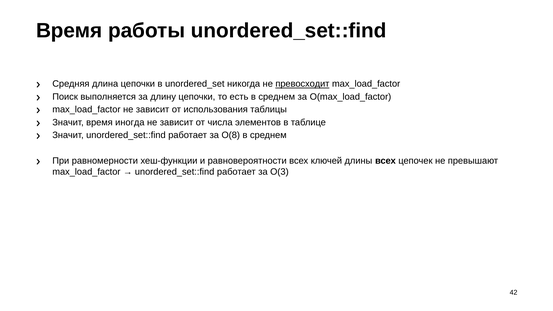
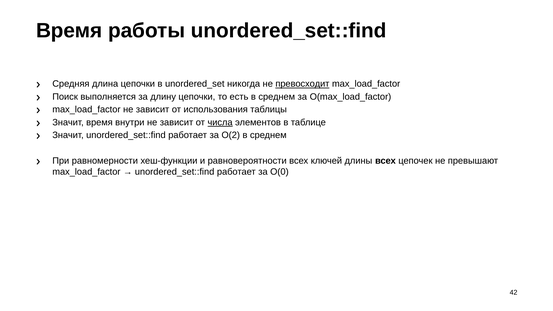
иногда: иногда -> внутри (130, 122)
числа underline: none -> present (220, 122)
O(8: O(8 -> O(2 (231, 135)
O(3: O(3 -> O(0 (279, 172)
